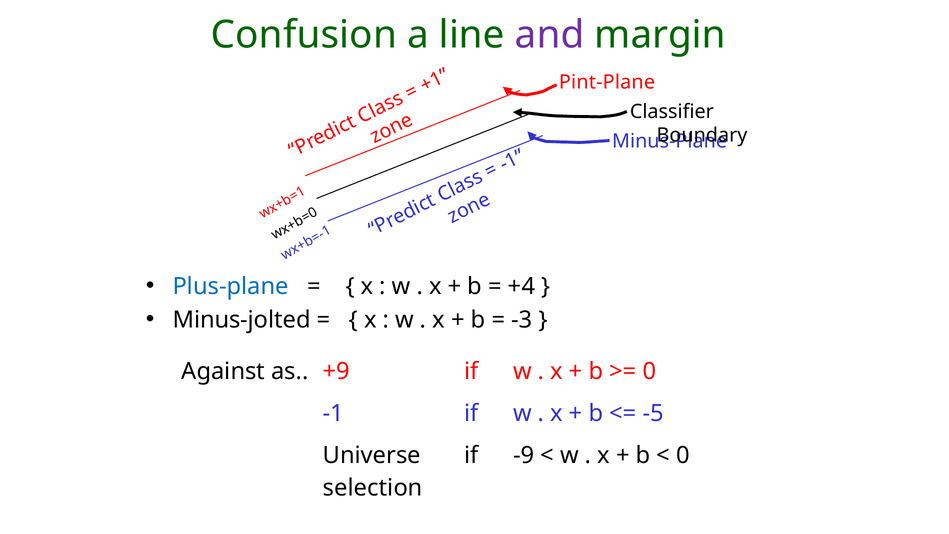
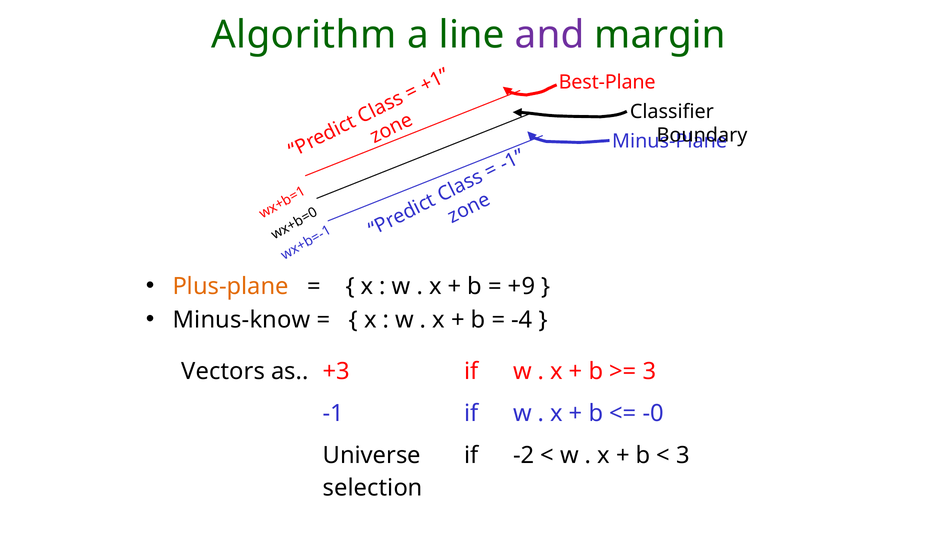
Confusion: Confusion -> Algorithm (304, 35)
Pint-Plane: Pint-Plane -> Best-Plane (607, 82)
Plus-plane colour: blue -> orange (231, 286)
+4: +4 -> +9 (521, 286)
Minus-jolted: Minus-jolted -> Minus-know (241, 320)
-3: -3 -> -4 (522, 320)
Against: Against -> Vectors (223, 371)
+9: +9 -> +3 (336, 371)
0: 0 -> 3 (649, 371)
-5: -5 -> -0 (653, 413)
-9: -9 -> -2 (524, 455)
0: 0 -> 3 (683, 455)
